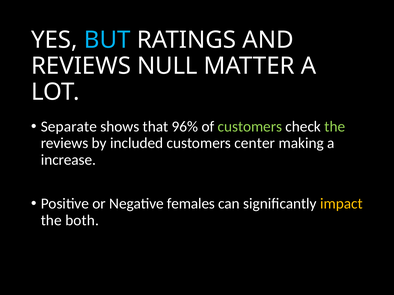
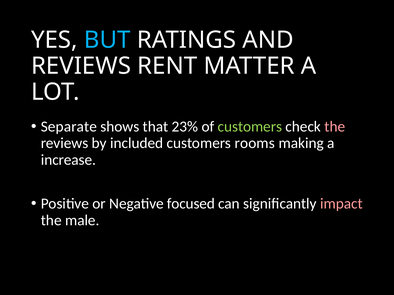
NULL: NULL -> RENT (167, 66)
96%: 96% -> 23% (185, 127)
the colour: light green -> pink (335, 127)
center: center -> rooms (255, 143)
females: females -> focused (191, 204)
impact colour: yellow -> pink (341, 204)
both: both -> male (82, 221)
